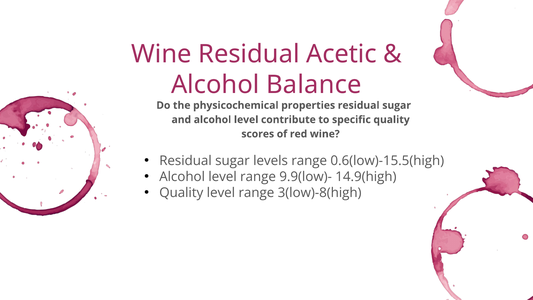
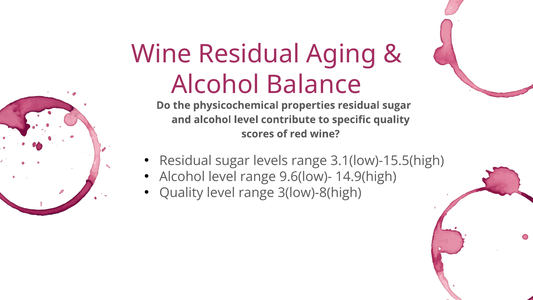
Acetic: Acetic -> Aging (341, 54)
0.6(low)-15.5(high: 0.6(low)-15.5(high -> 3.1(low)-15.5(high (387, 161)
9.9(low)-: 9.9(low)- -> 9.6(low)- (306, 177)
